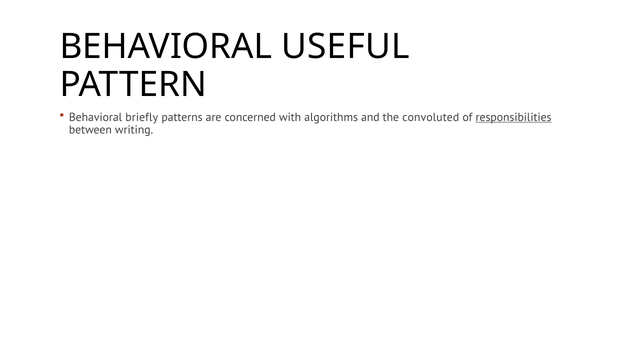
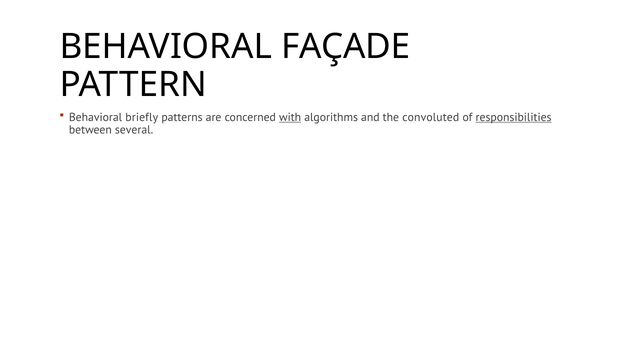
USEFUL: USEFUL -> FAÇADE (346, 47)
with underline: none -> present (290, 117)
writing: writing -> several (134, 130)
